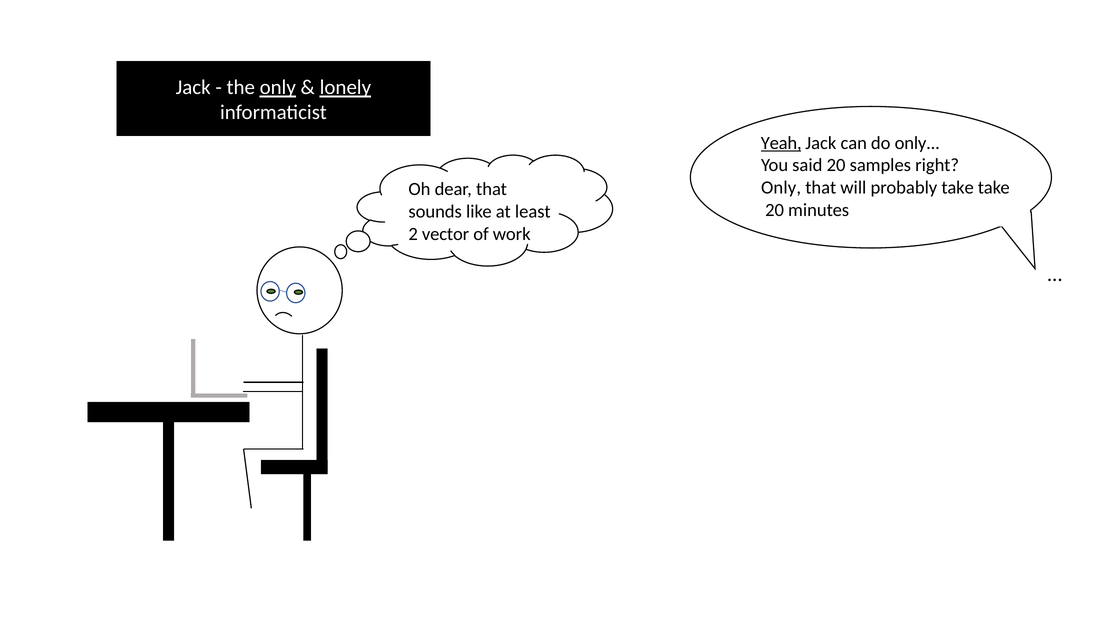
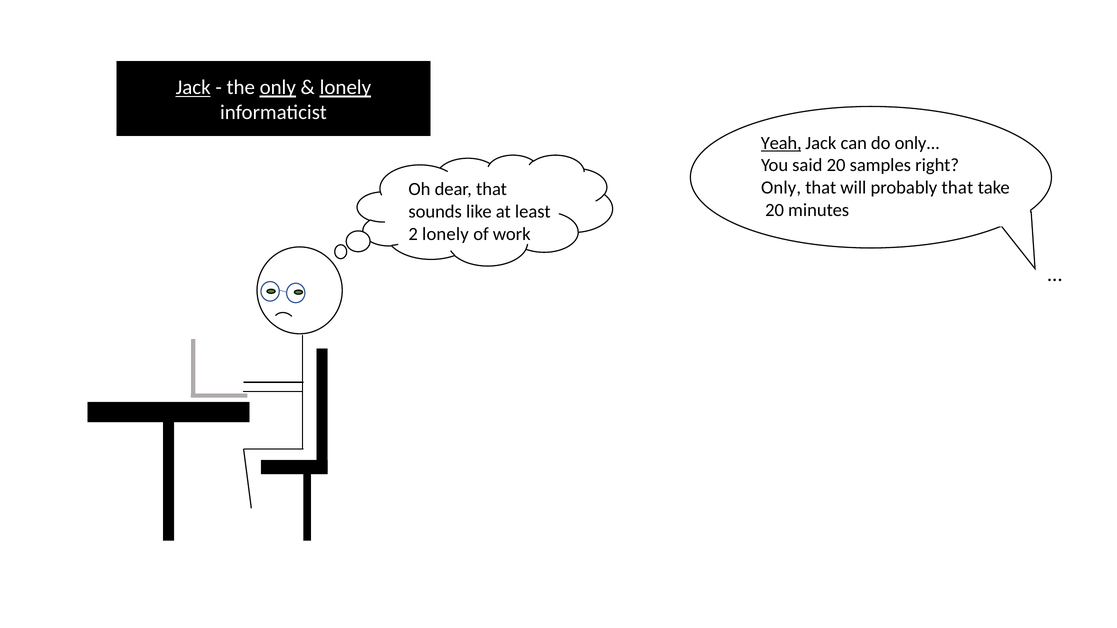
Jack underline: none -> present (193, 87)
probably take: take -> that (957, 188)
2 vector: vector -> lonely (445, 234)
